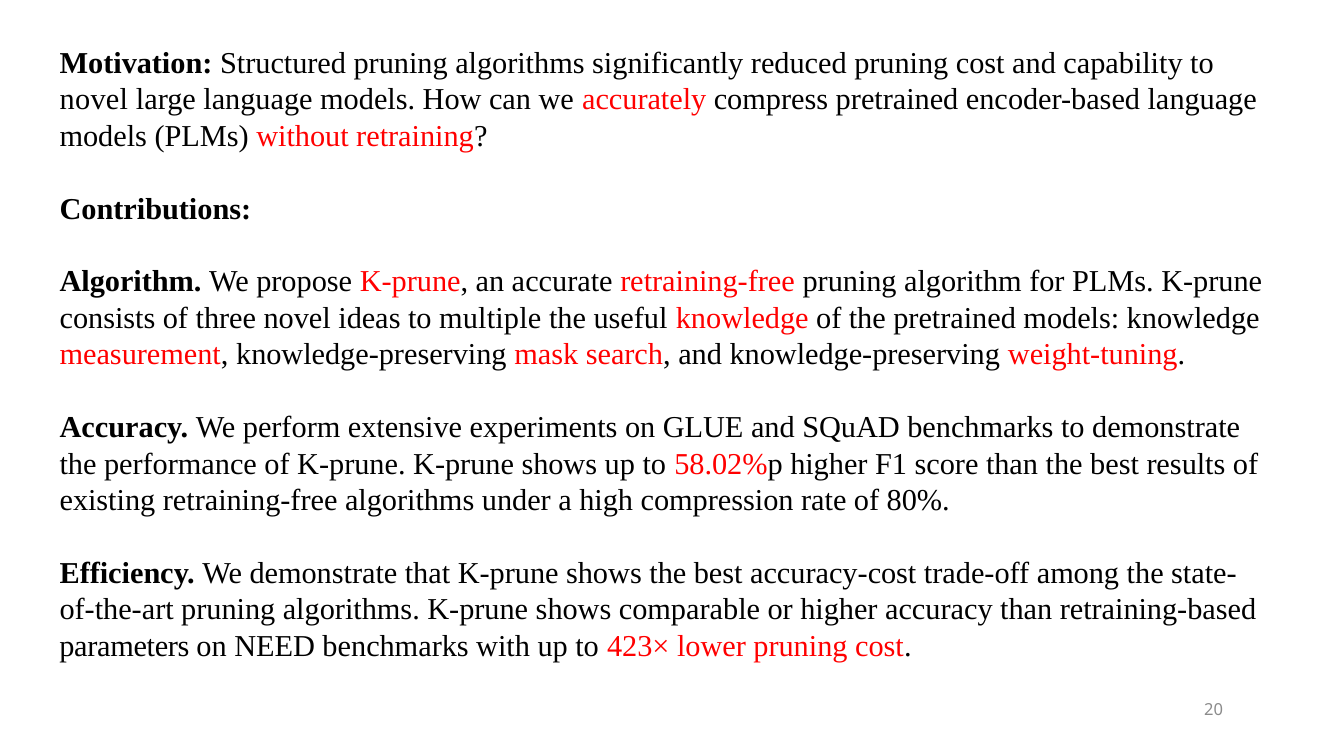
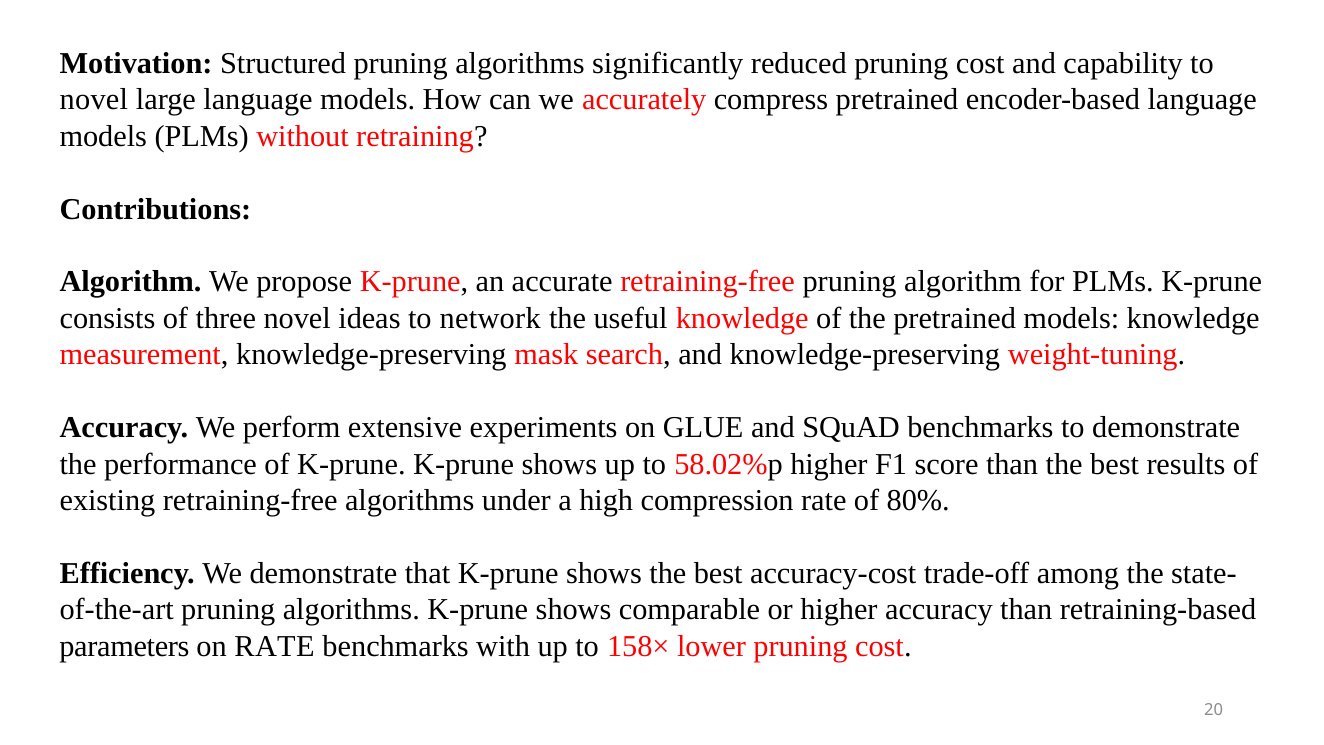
multiple: multiple -> network (490, 318)
on NEED: NEED -> RATE (275, 646)
423×: 423× -> 158× (638, 646)
